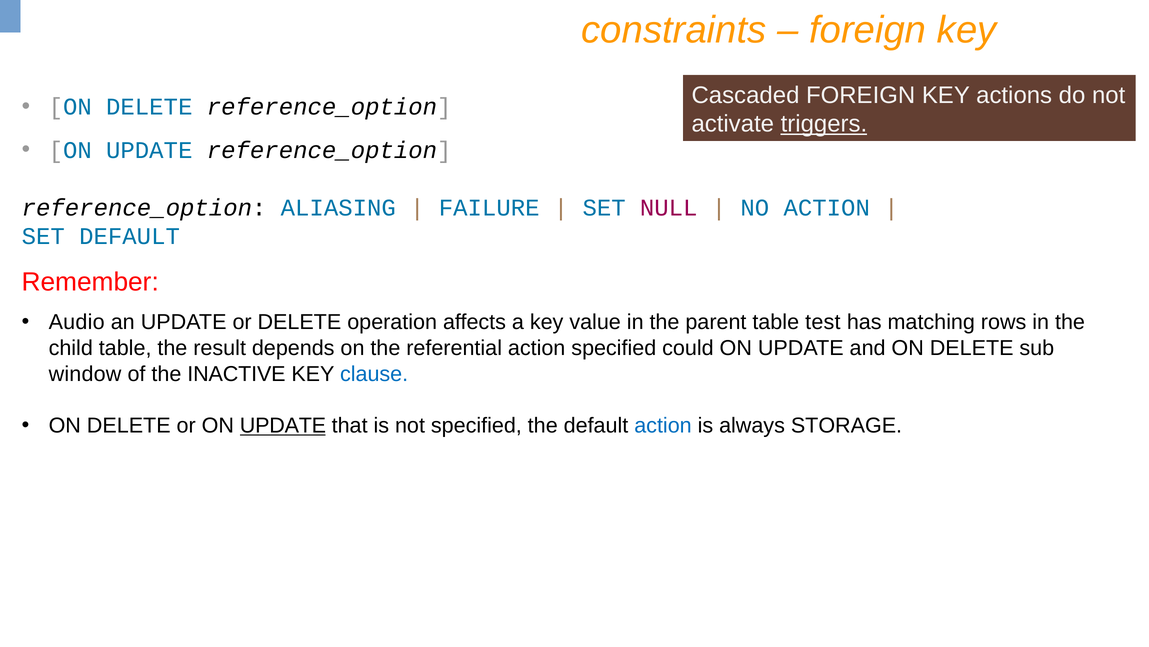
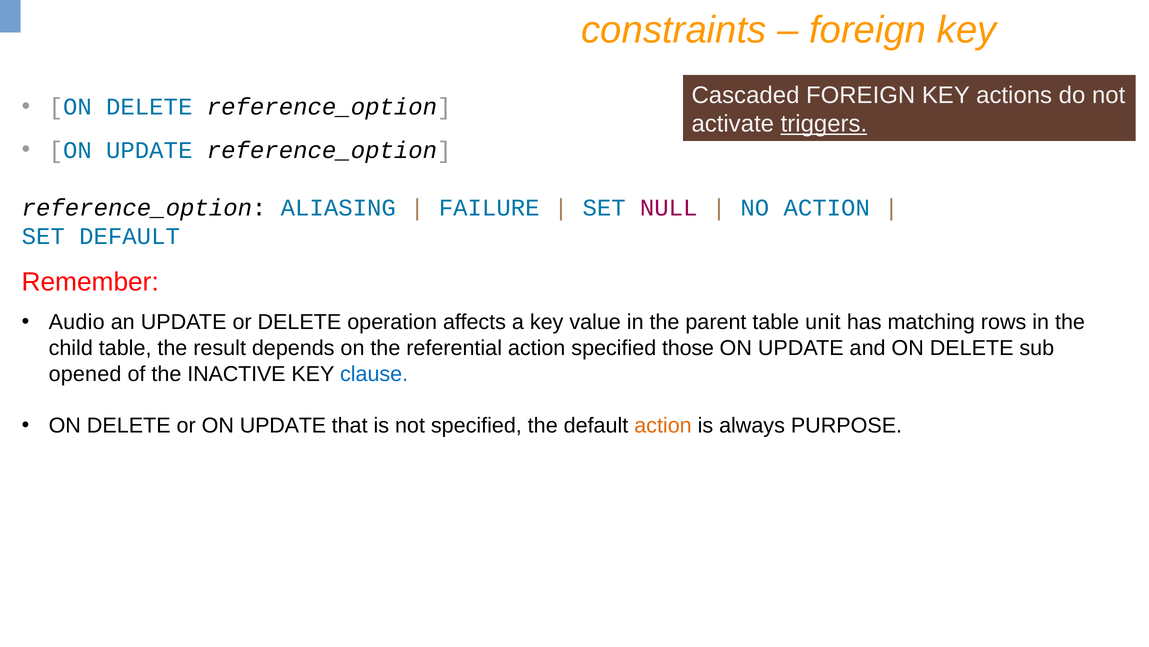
test: test -> unit (823, 322)
could: could -> those (688, 348)
window: window -> opened (85, 374)
UPDATE underline: present -> none (283, 425)
action colour: blue -> orange (663, 425)
STORAGE: STORAGE -> PURPOSE (846, 425)
